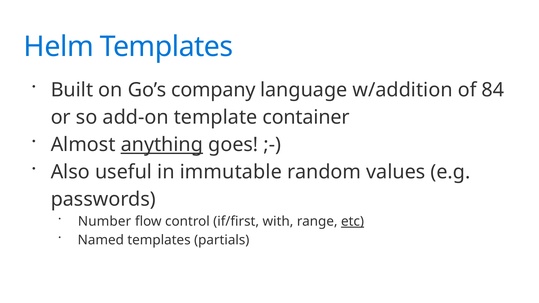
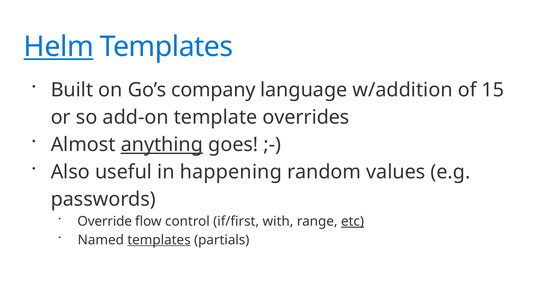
Helm underline: none -> present (59, 47)
84: 84 -> 15 (493, 90)
container: container -> overrides (306, 117)
immutable: immutable -> happening (231, 172)
Number: Number -> Override (105, 221)
templates underline: none -> present (159, 240)
